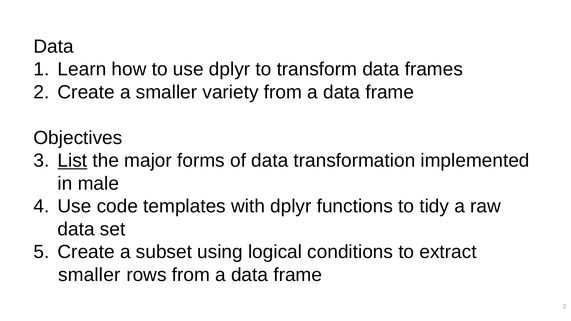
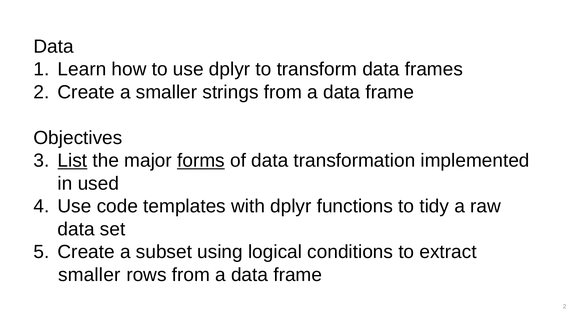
variety: variety -> strings (231, 92)
forms underline: none -> present (201, 161)
male: male -> used (98, 184)
